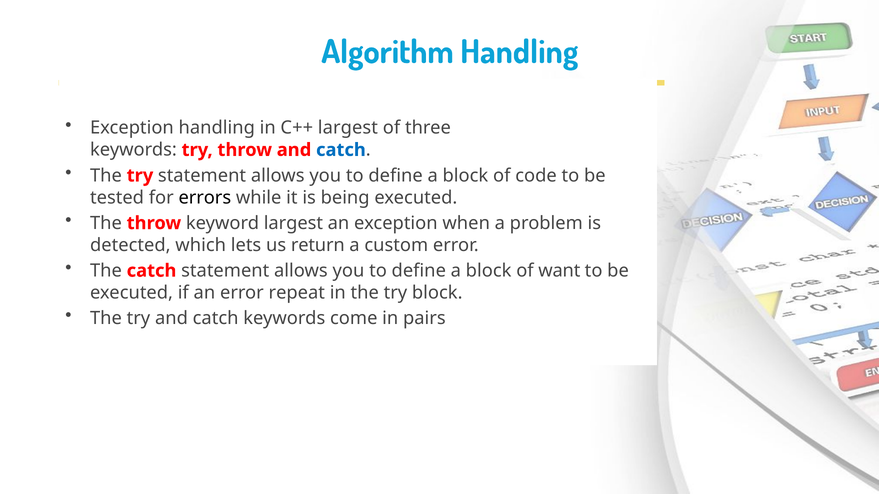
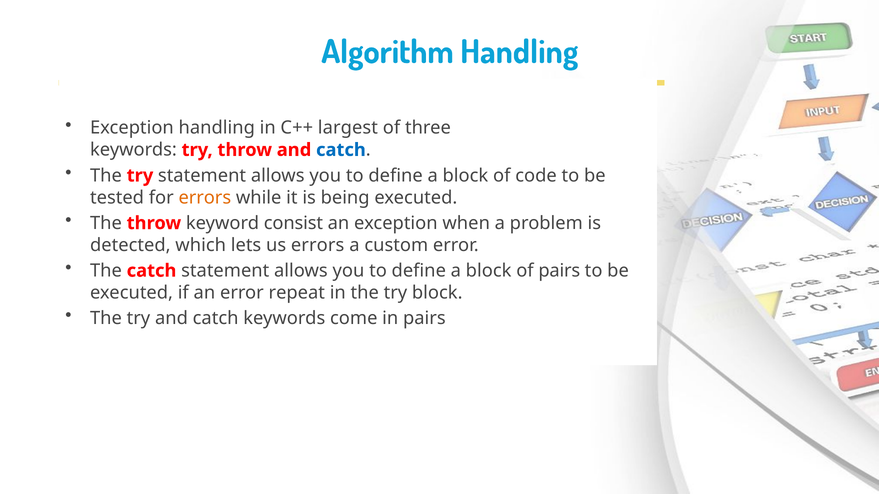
errors colour: black -> orange (205, 198)
keyword largest: largest -> consist (293, 223)
us return: return -> errors (318, 245)
of want: want -> pairs (559, 271)
